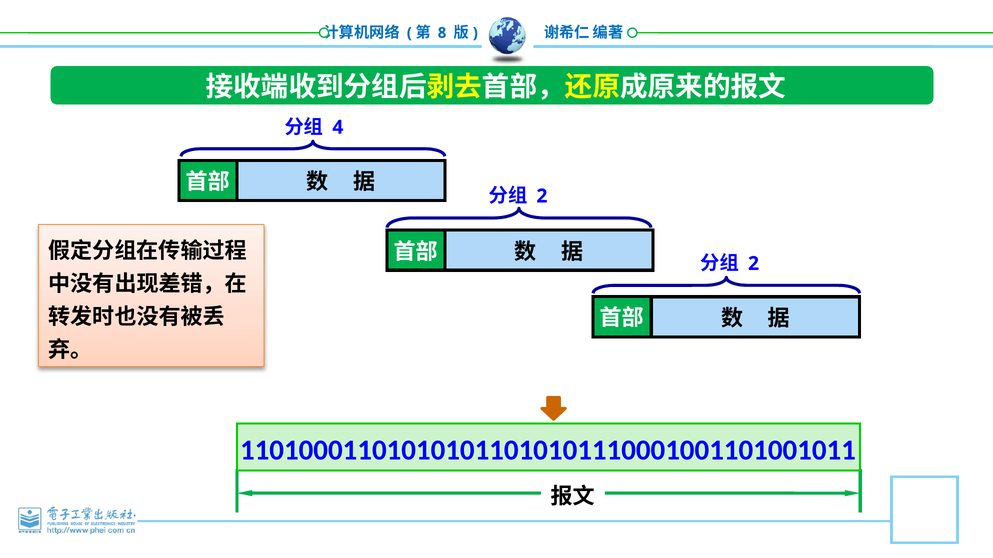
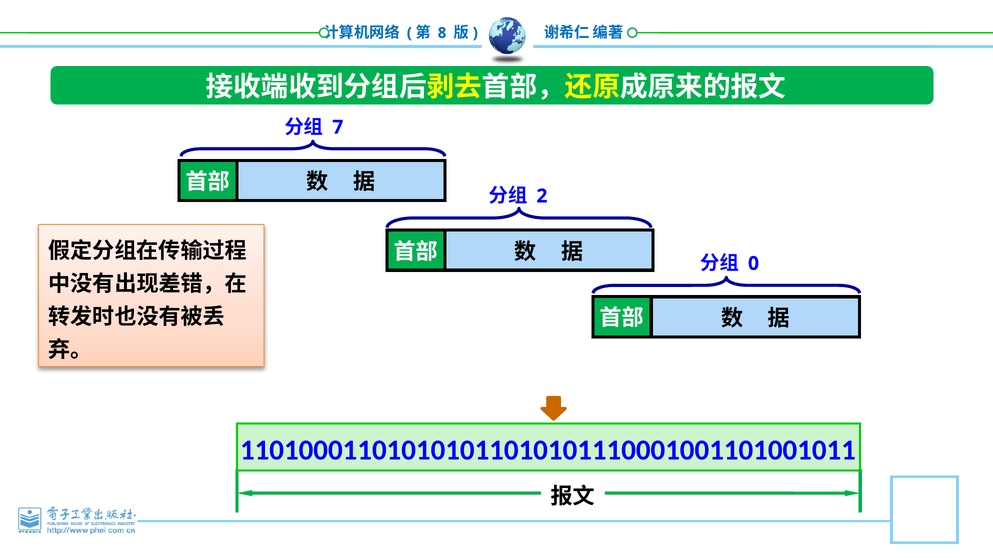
4: 4 -> 7 (338, 127)
2: 2 -> 0 (754, 264)
